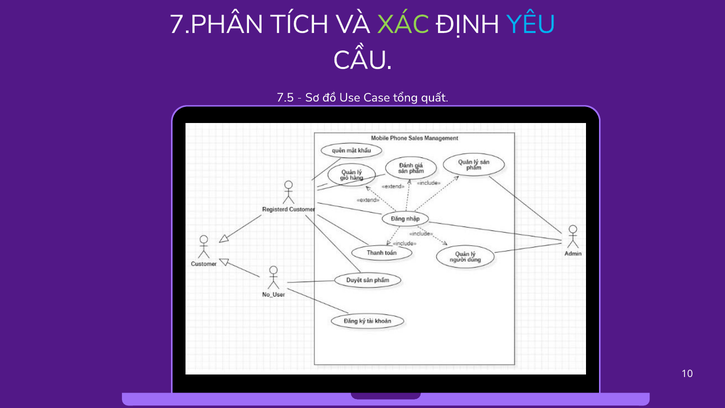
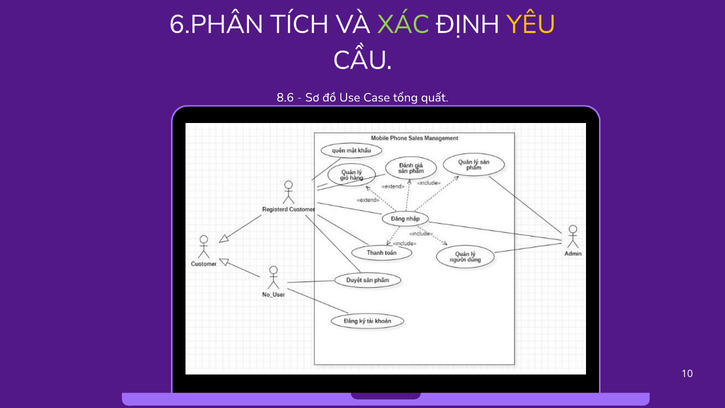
7.PHÂN: 7.PHÂN -> 6.PHÂN (216, 24)
YÊU colour: light blue -> yellow (531, 24)
7.5: 7.5 -> 8.6 (285, 97)
